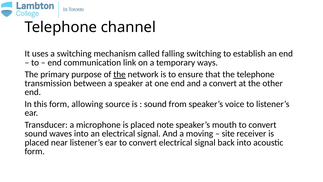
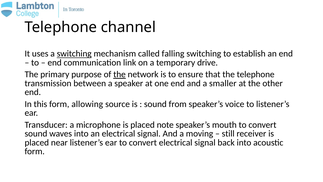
switching underline: none -> present (74, 54)
ways: ways -> drive (208, 62)
a convert: convert -> smaller (223, 83)
site: site -> still (228, 133)
